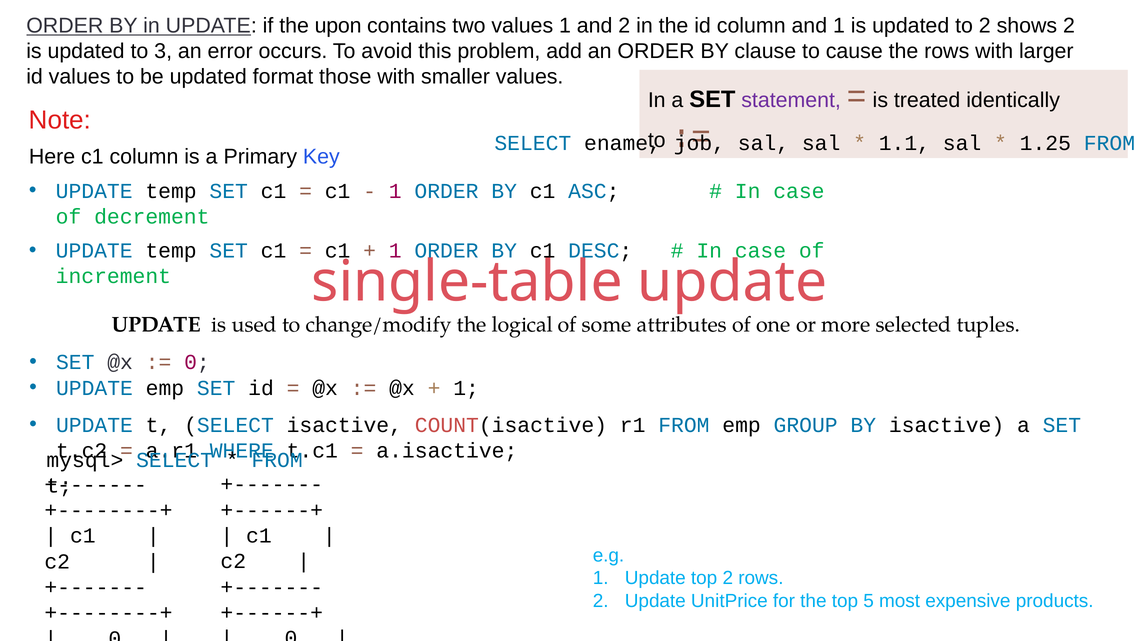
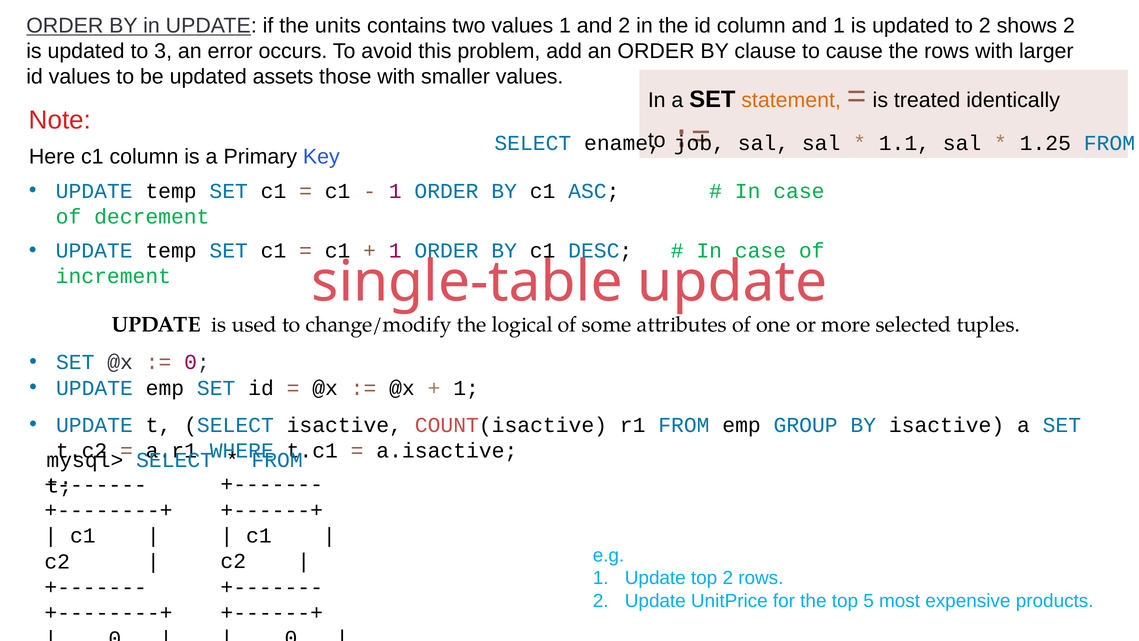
upon: upon -> units (338, 26)
format: format -> assets (283, 77)
statement colour: purple -> orange (791, 100)
